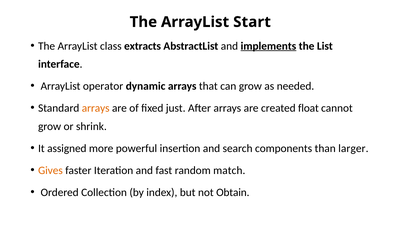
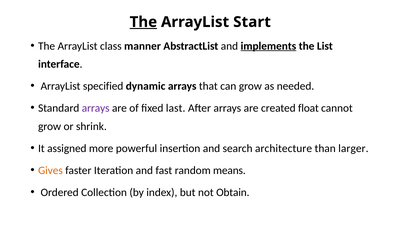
The underline: none -> present (143, 22)
extracts: extracts -> manner (143, 46)
operator: operator -> specified (103, 86)
arrays colour: orange -> purple (96, 108)
just: just -> last (176, 108)
components: components -> architecture (284, 149)
match: match -> means (229, 171)
